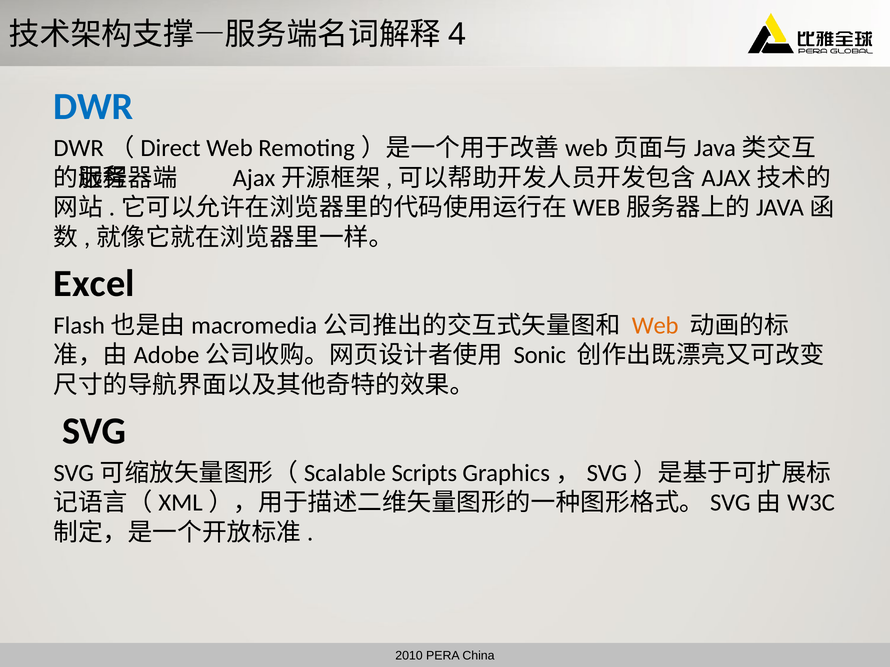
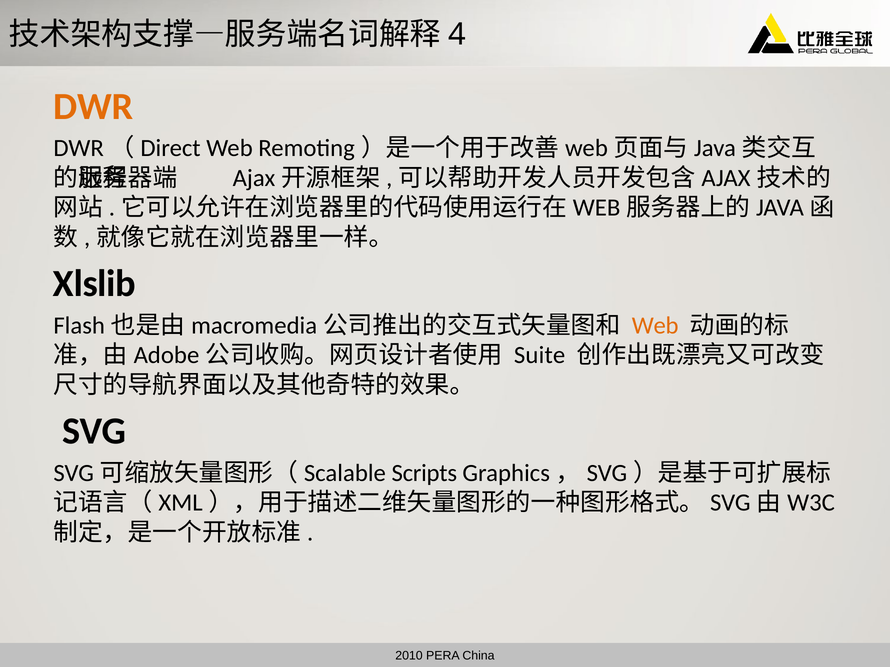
DWR colour: blue -> orange (93, 107)
Excel: Excel -> Xlslib (94, 284)
Sonic: Sonic -> Suite (540, 355)
